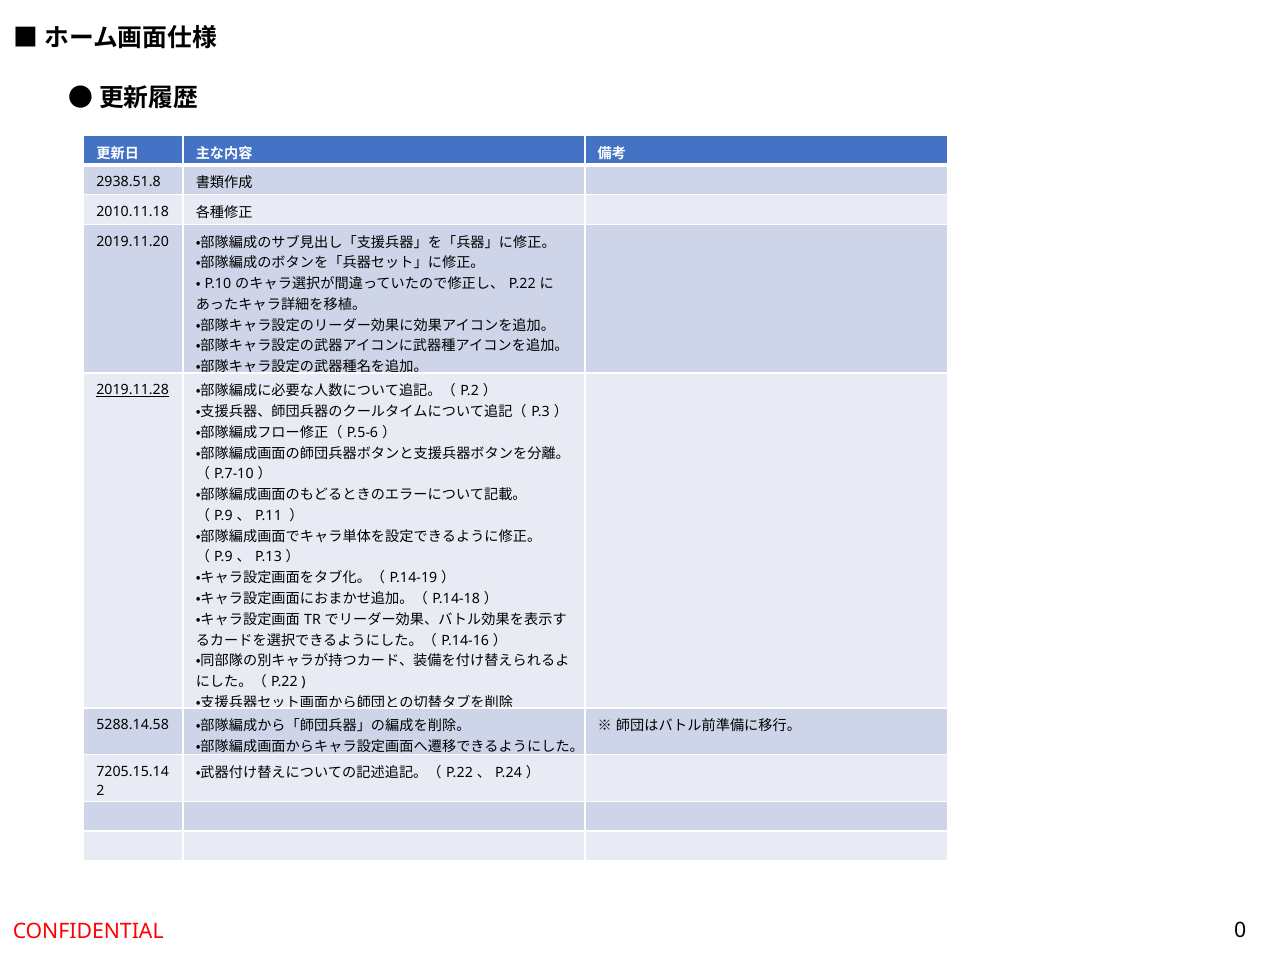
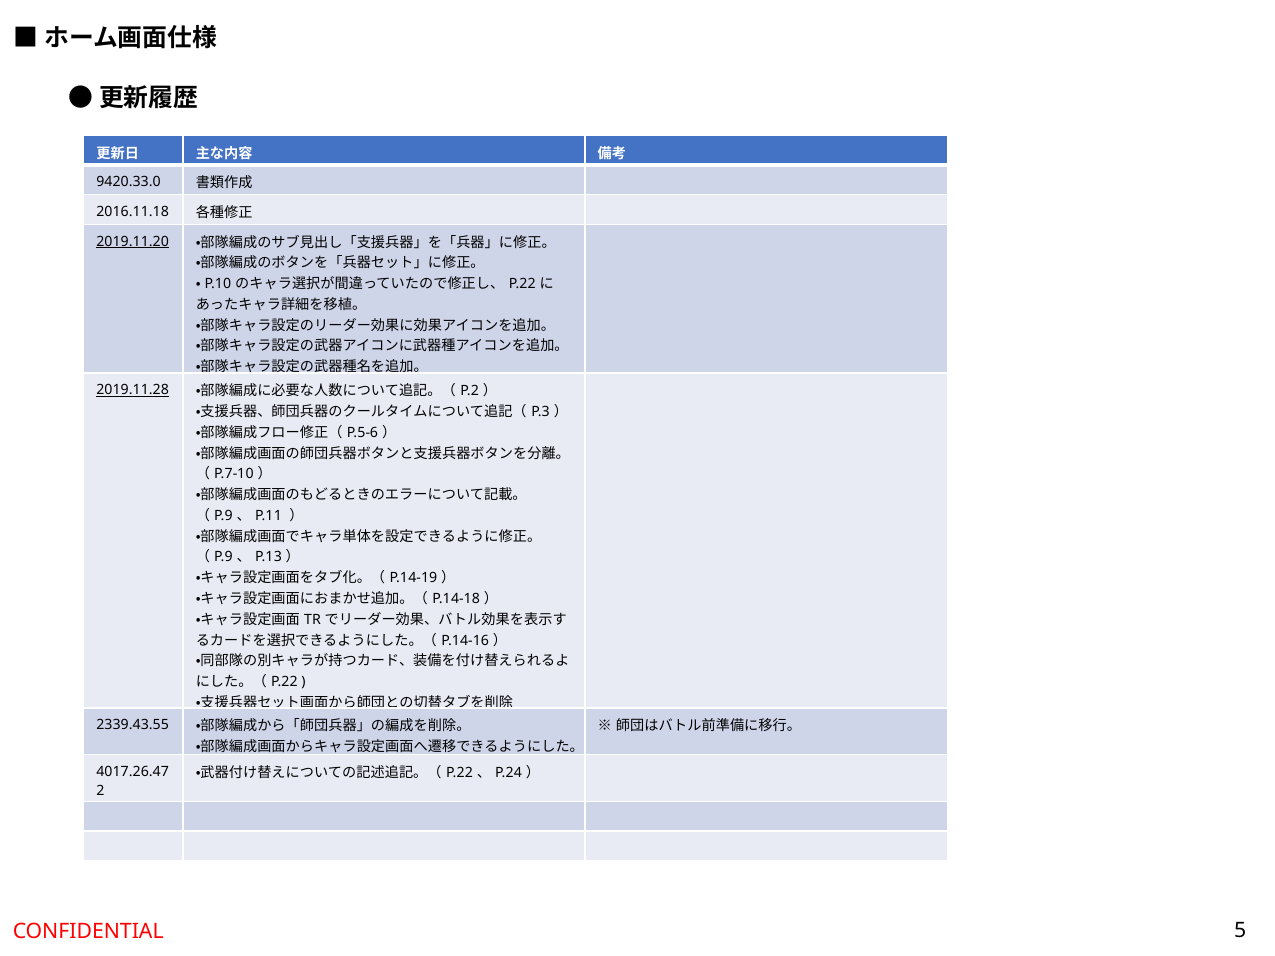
2938.51.8: 2938.51.8 -> 9420.33.0 (129, 182)
2010.11.18: 2010.11.18 -> 2016.11.18 (133, 212)
2019.11.20 underline: none -> present (133, 241)
5288.14.58: 5288.14.58 -> 2339.43.55 (133, 725)
7205.15.14: 7205.15.14 -> 4017.26.47 (133, 772)
0: 0 -> 5 (1240, 931)
